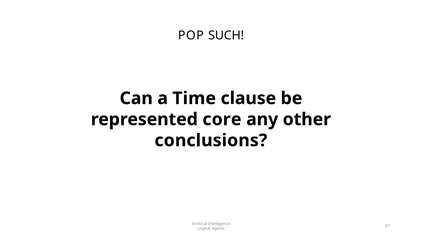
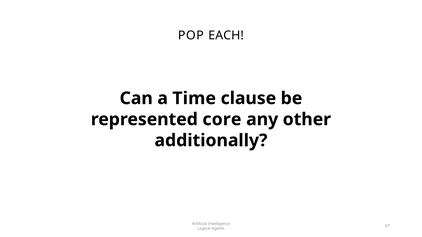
SUCH: SUCH -> EACH (226, 35)
conclusions: conclusions -> additionally (211, 141)
